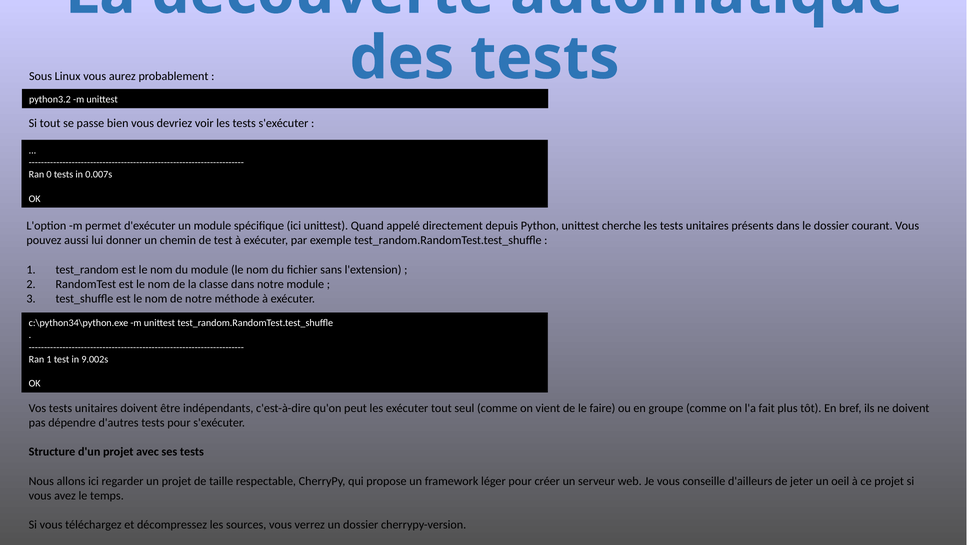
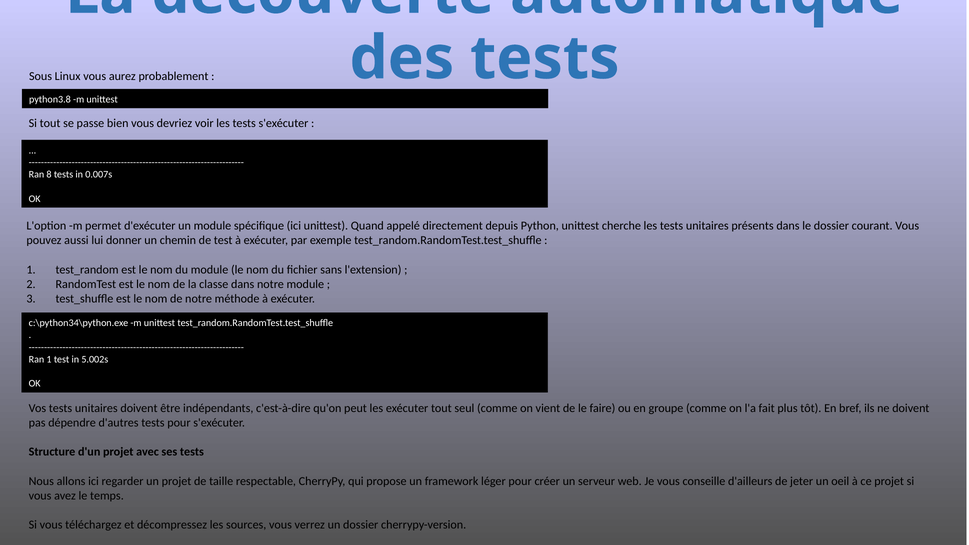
python3.2: python3.2 -> python3.8 (50, 99)
0: 0 -> 8 (49, 174)
9.002s: 9.002s -> 5.002s (95, 359)
